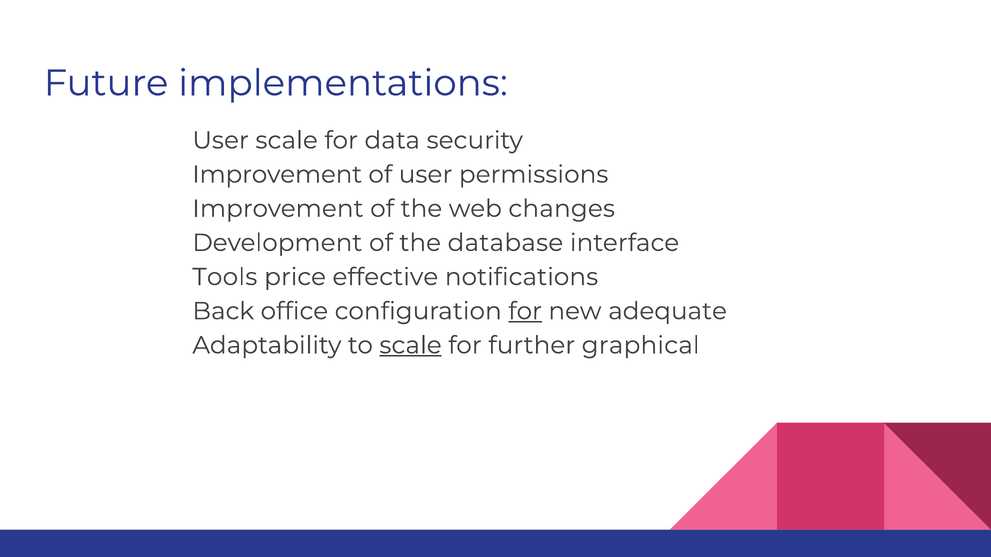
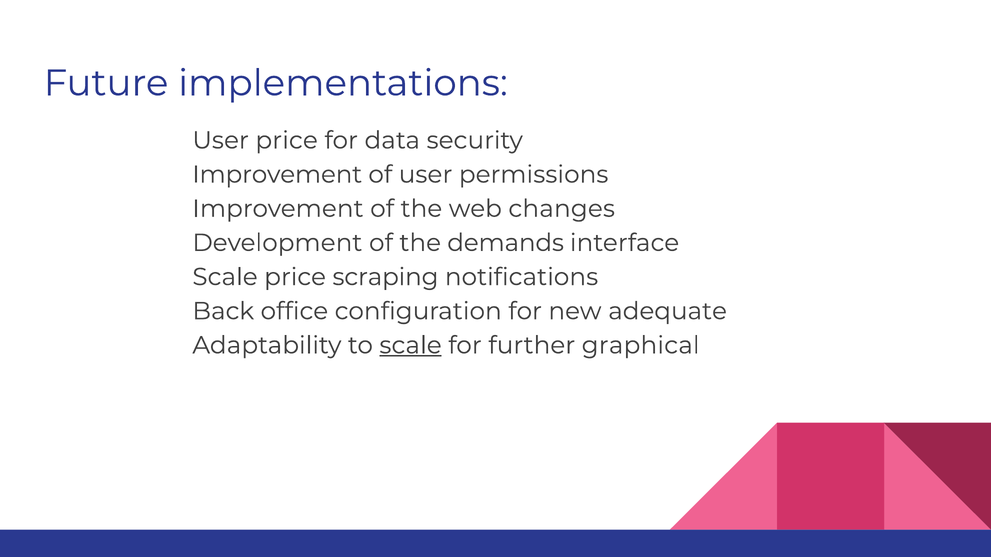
User scale: scale -> price (287, 140)
database: database -> demands (506, 243)
Tools: Tools -> Scale (225, 277)
effective: effective -> scraping (385, 277)
for underline: present -> none (525, 311)
